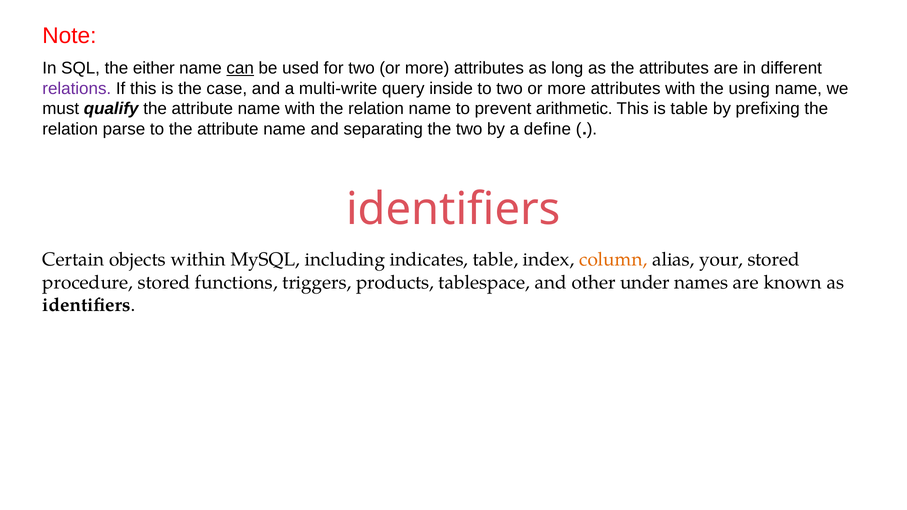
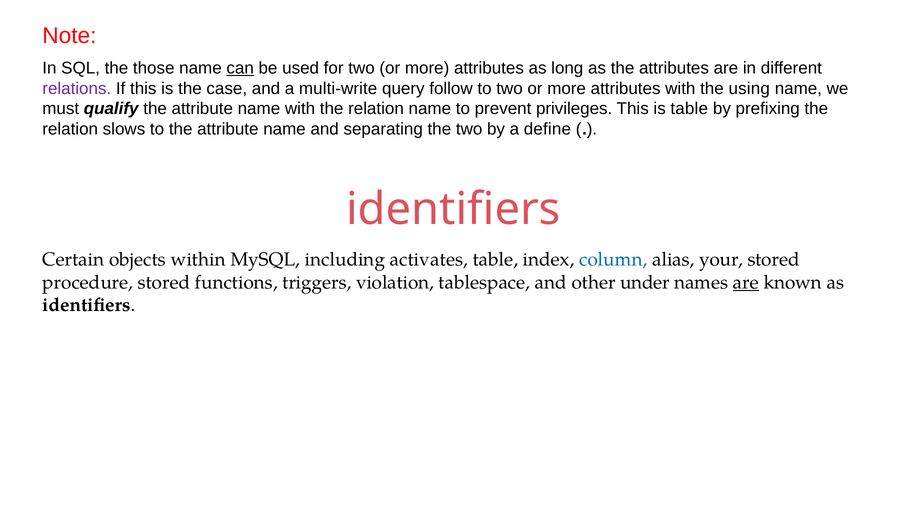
either: either -> those (154, 68)
inside: inside -> follow (451, 88)
arithmetic: arithmetic -> privileges (574, 109)
parse: parse -> slows (124, 129)
indicates: indicates -> activates (429, 260)
column colour: orange -> blue (613, 260)
products: products -> violation (395, 282)
are underline: none -> present (746, 282)
